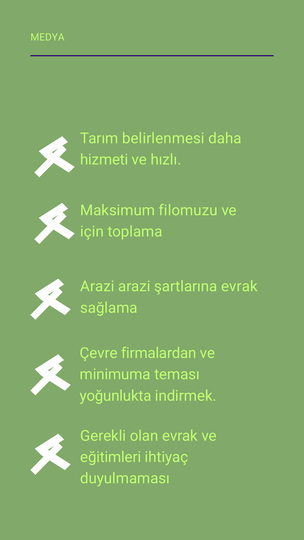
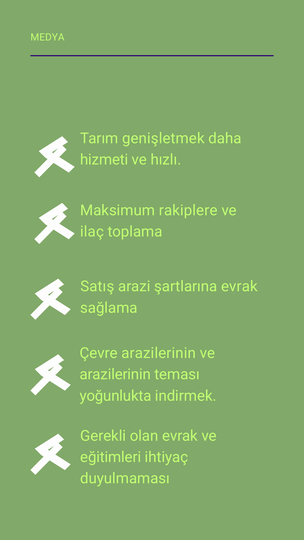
belirlenmesi: belirlenmesi -> genişletmek (163, 138)
filomuzu: filomuzu -> rakiplere (188, 211)
için: için -> ilaç (92, 232)
Arazi: Arazi -> Satış (97, 287)
Çevre firmalardan: firmalardan -> arazilerinin (159, 354)
minimuma: minimuma -> arazilerinin (115, 375)
